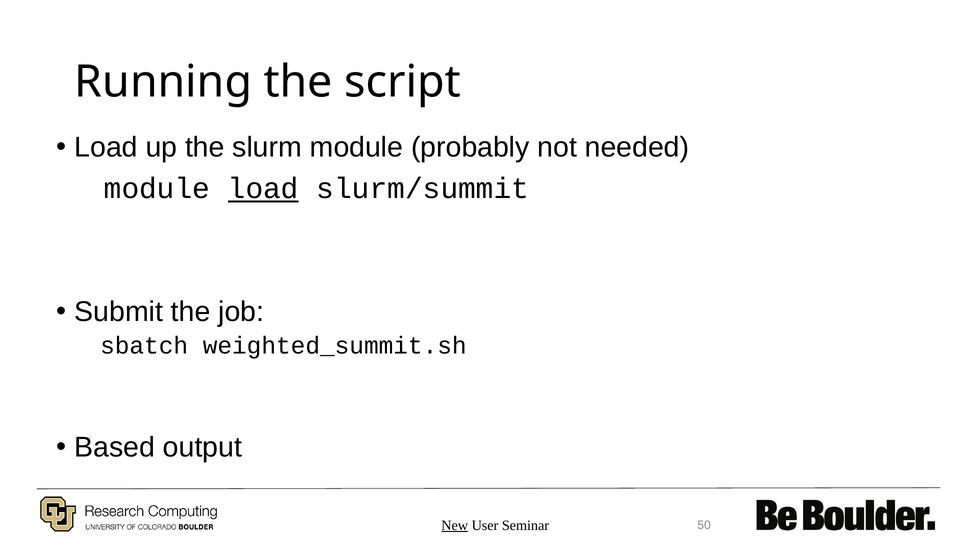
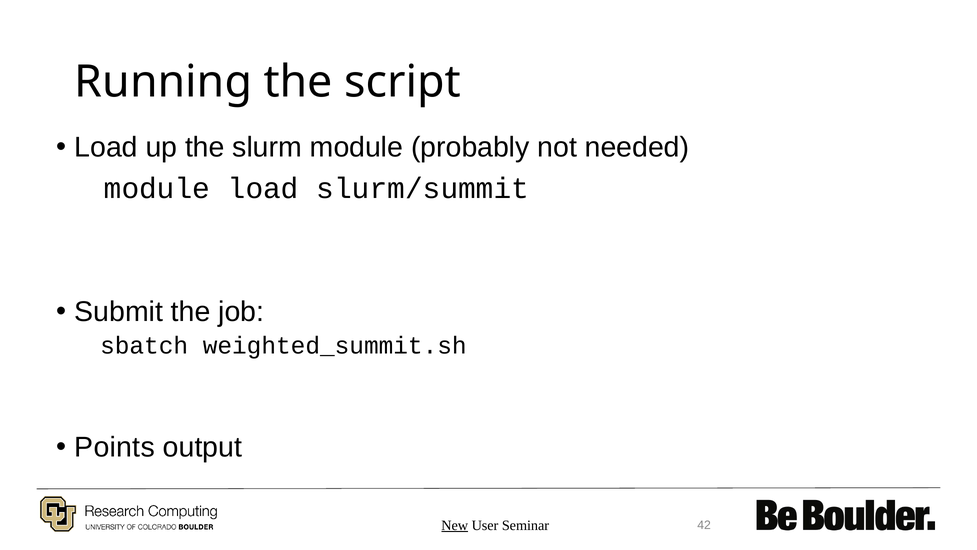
load underline: present -> none (263, 189)
Based: Based -> Points (115, 447)
50: 50 -> 42 (704, 525)
